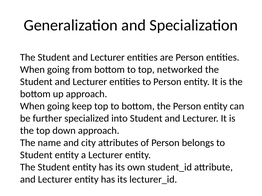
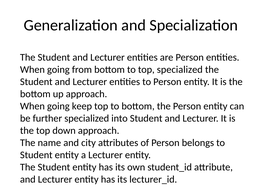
top networked: networked -> specialized (180, 70)
